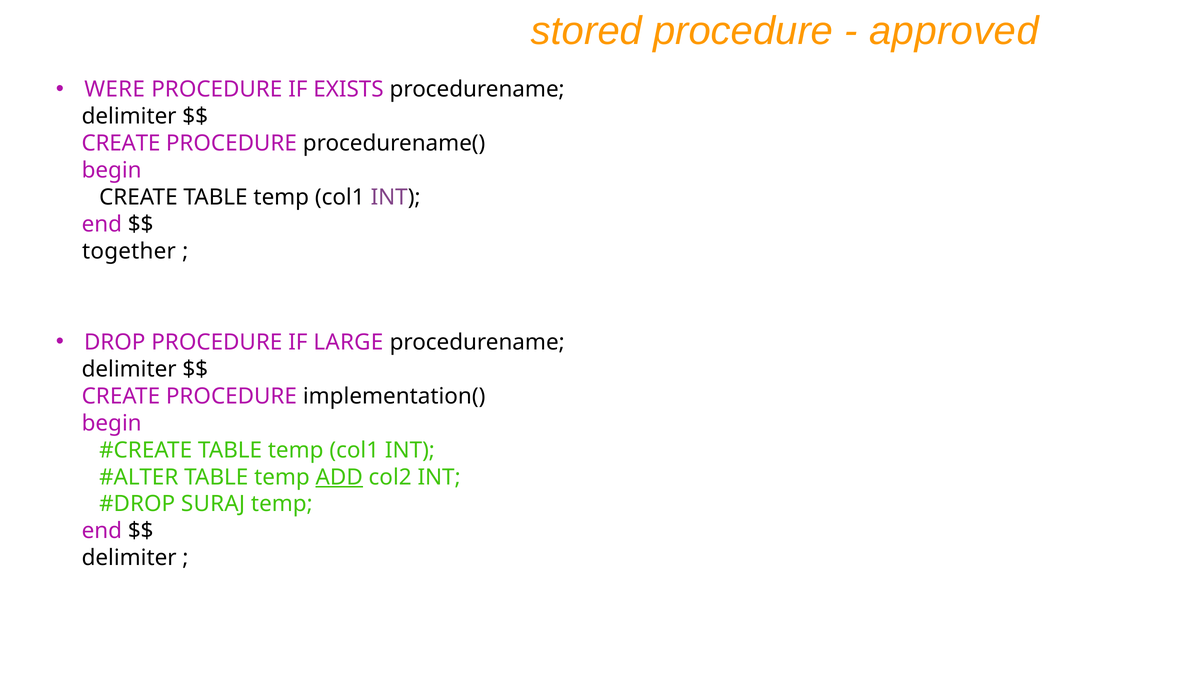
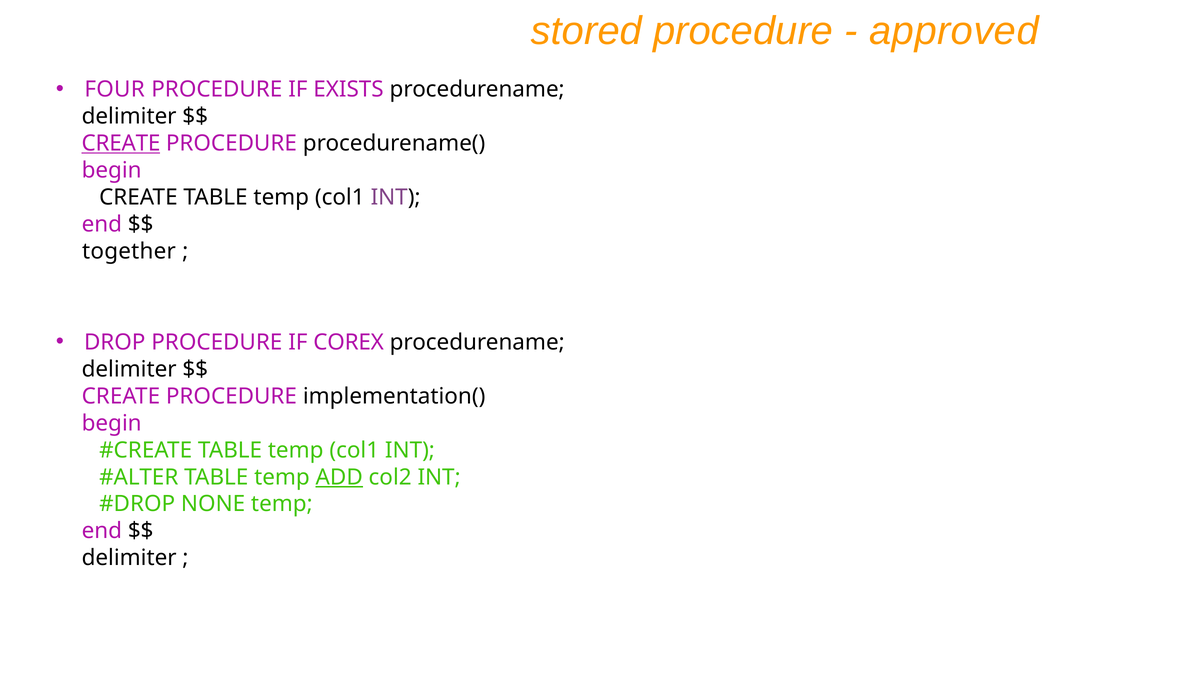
WERE: WERE -> FOUR (115, 89)
CREATE underline: none -> present (121, 143)
LARGE: LARGE -> COREX (349, 343)
SURAJ: SURAJ -> NONE (213, 504)
